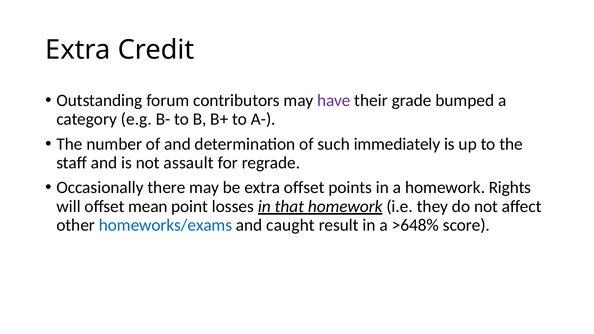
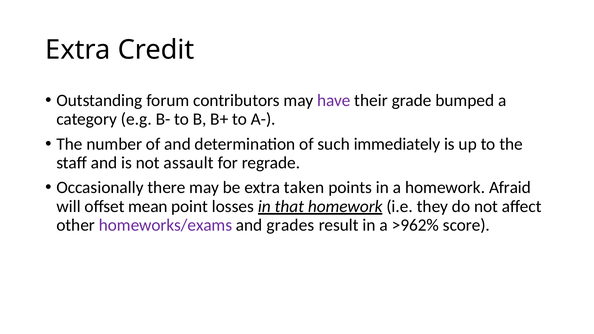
extra offset: offset -> taken (304, 188)
Rights: Rights -> Afraid (510, 188)
homeworks/exams colour: blue -> purple (166, 225)
caught: caught -> grades (290, 225)
>648%: >648% -> >962% (415, 225)
